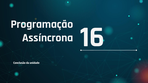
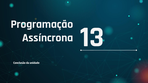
16: 16 -> 13 (92, 37)
